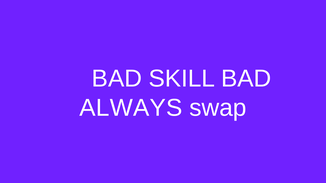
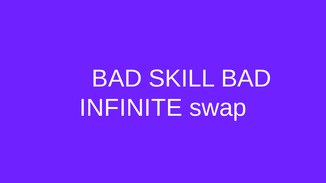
ALWAYS: ALWAYS -> INFINITE (131, 108)
